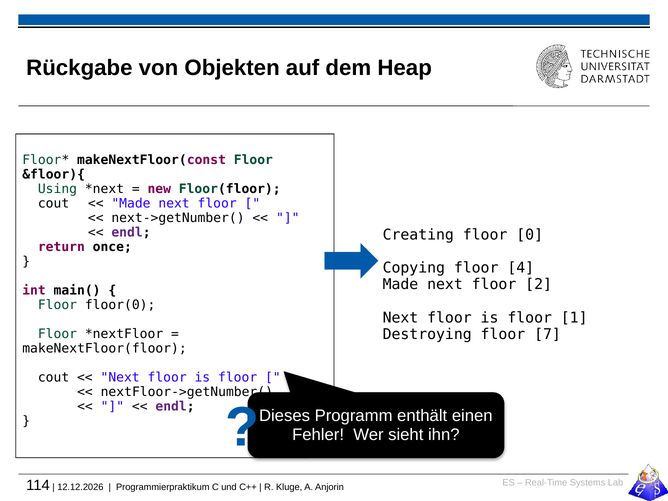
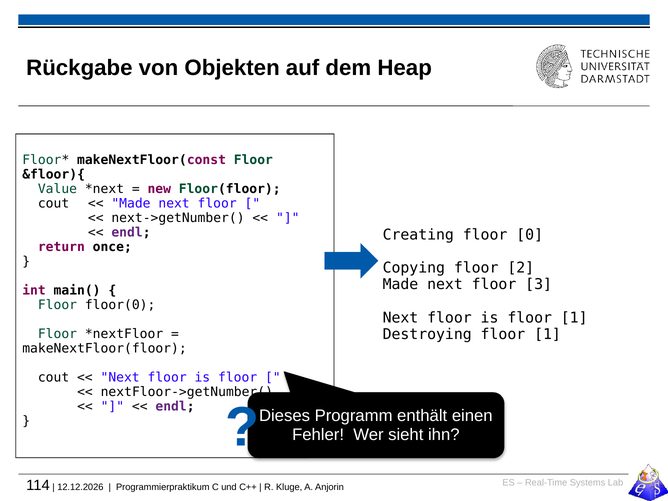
Using: Using -> Value (57, 189)
4: 4 -> 2 (521, 268)
2: 2 -> 3 (539, 285)
Destroying floor 7: 7 -> 1 (548, 334)
